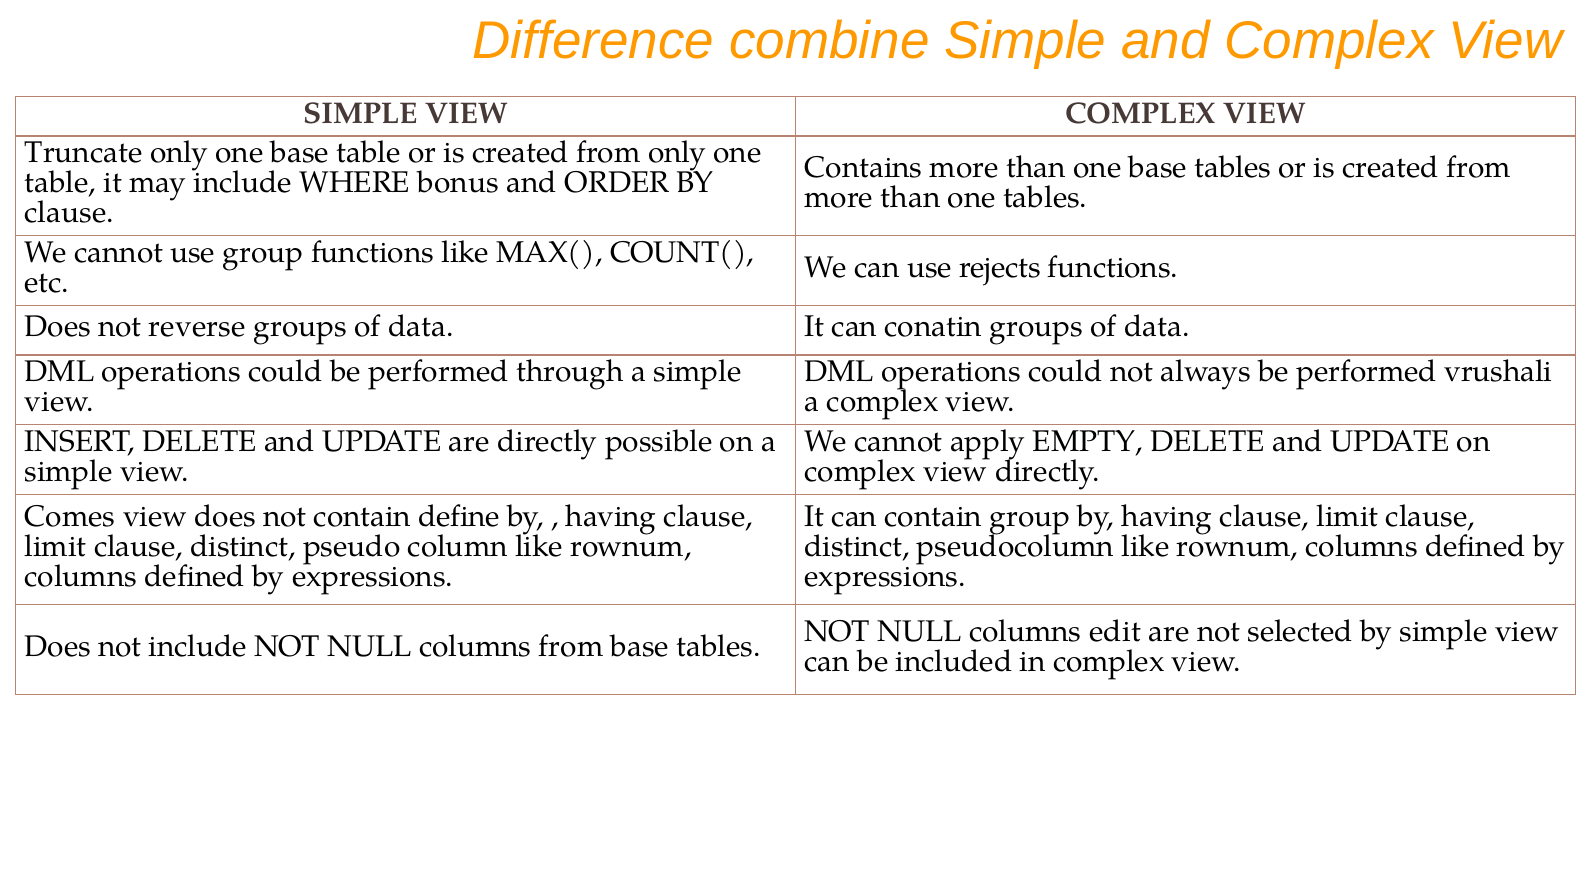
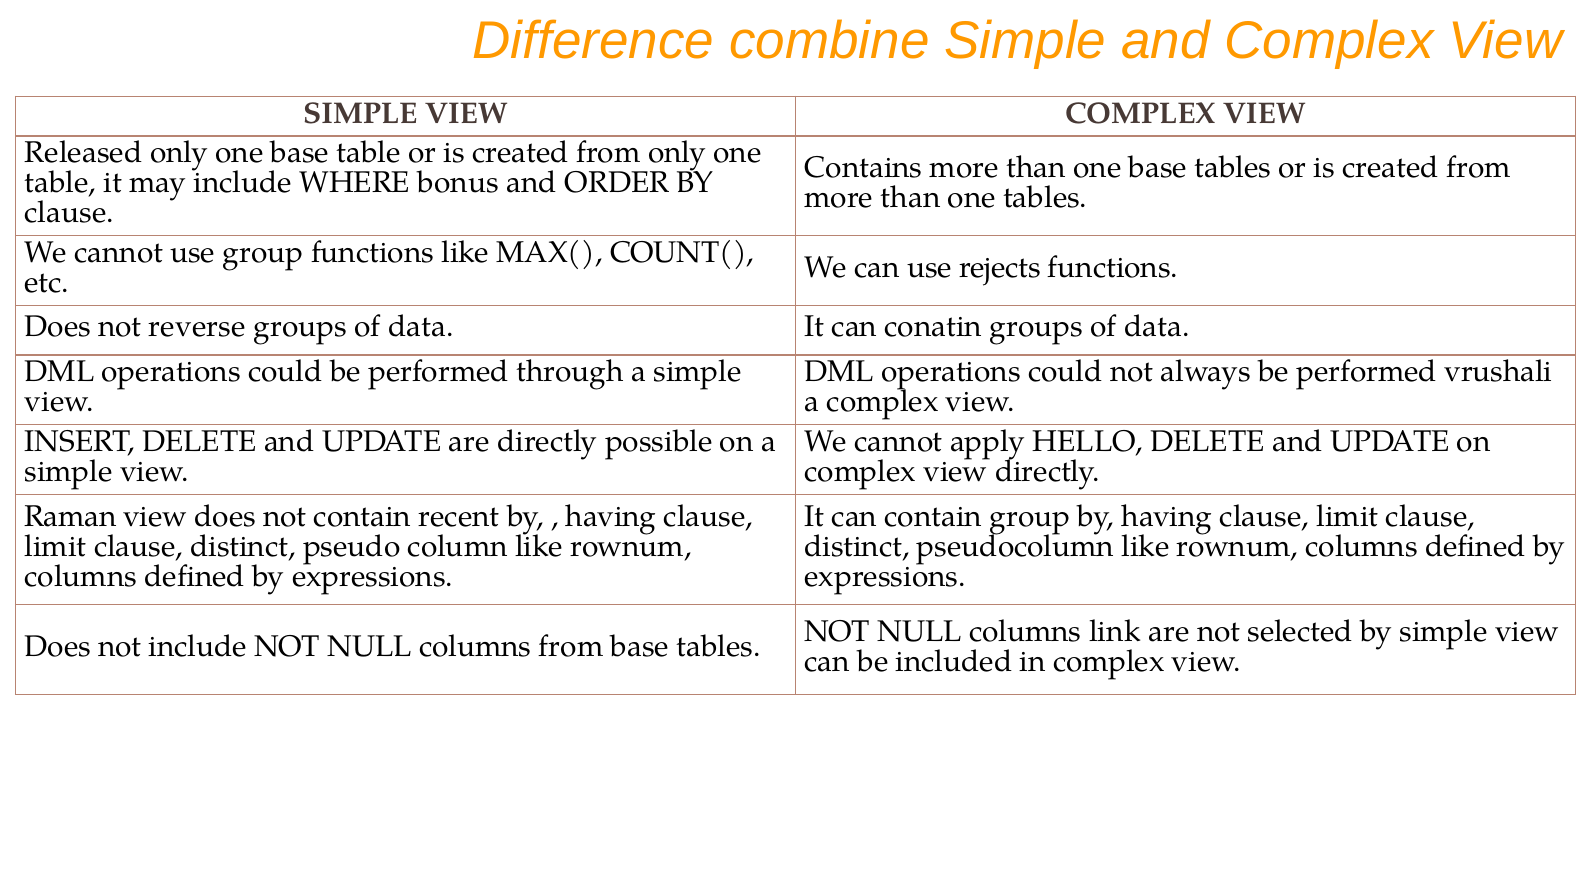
Truncate: Truncate -> Released (84, 153)
EMPTY: EMPTY -> HELLO (1088, 441)
Comes: Comes -> Raman (70, 516)
define: define -> recent (459, 516)
edit: edit -> link (1115, 631)
